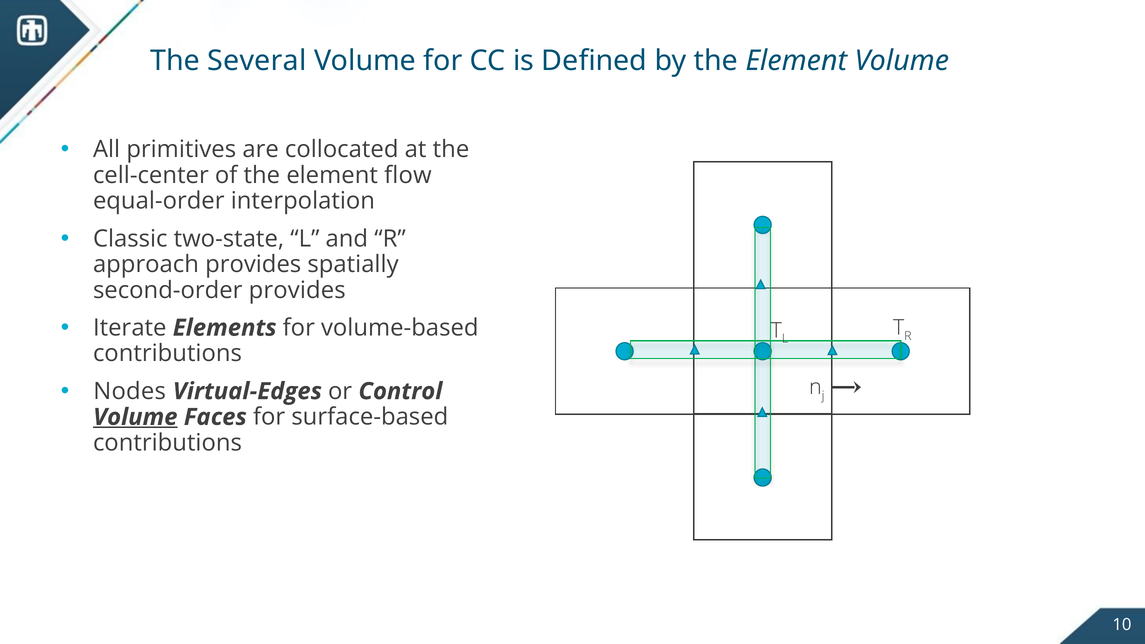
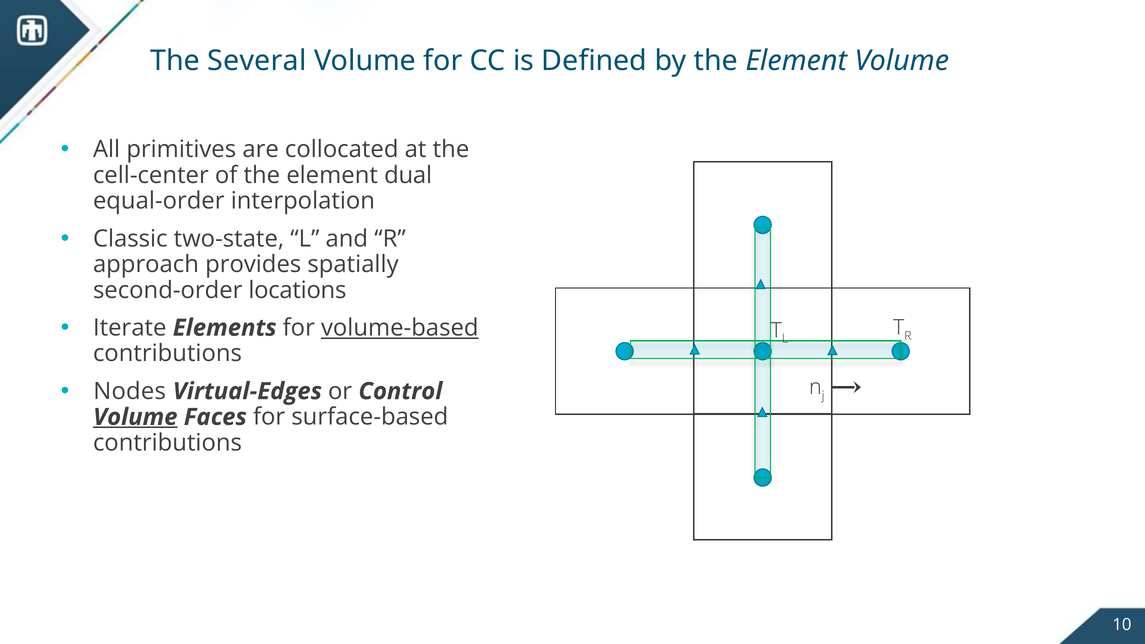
flow: flow -> dual (408, 175)
second-order provides: provides -> locations (297, 290)
volume-based underline: none -> present (400, 328)
